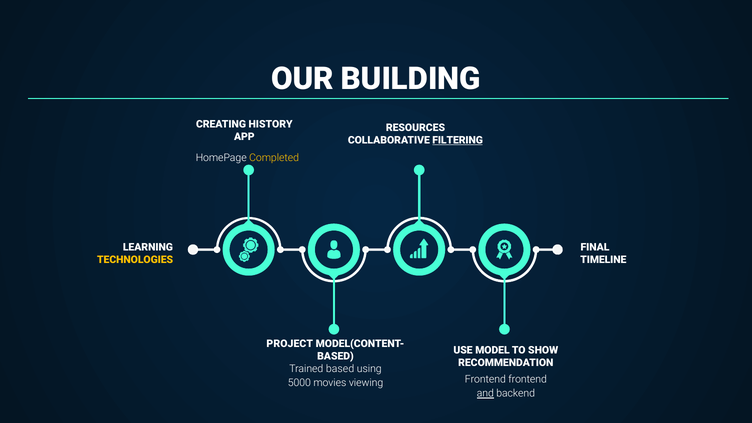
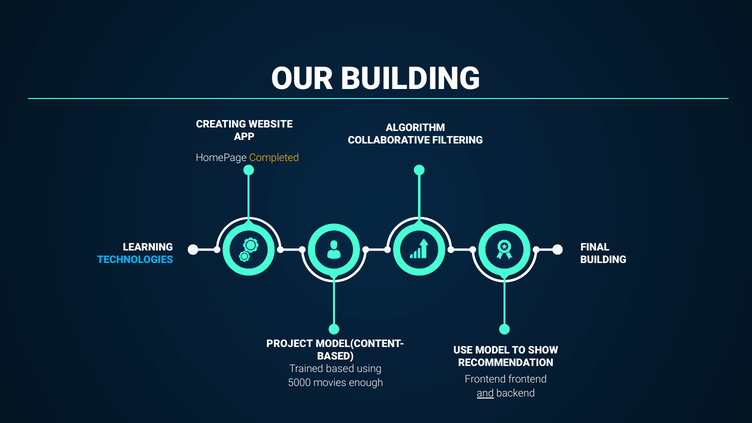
HISTORY: HISTORY -> WEBSITE (271, 124)
RESOURCES: RESOURCES -> ALGORITHM (416, 128)
FILTERING underline: present -> none (458, 140)
TECHNOLOGIES colour: yellow -> light blue (135, 260)
TIMELINE: TIMELINE -> BUILDING (603, 260)
viewing: viewing -> enough (366, 383)
